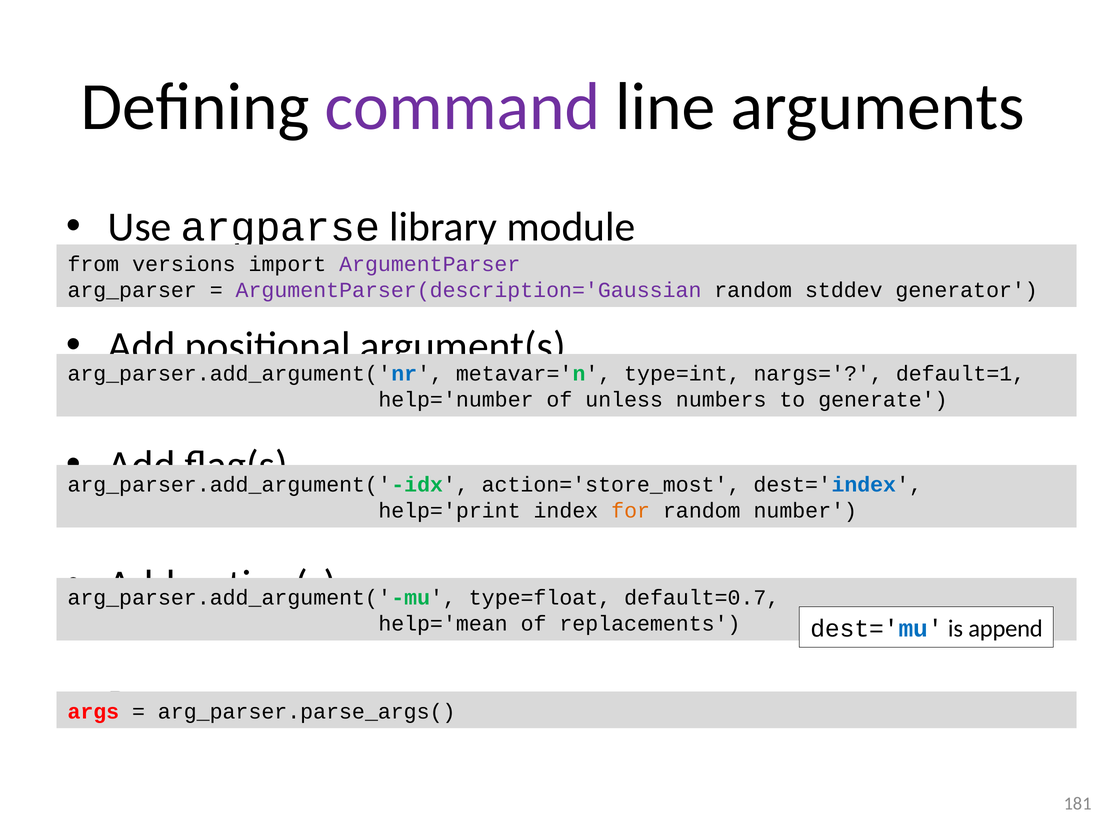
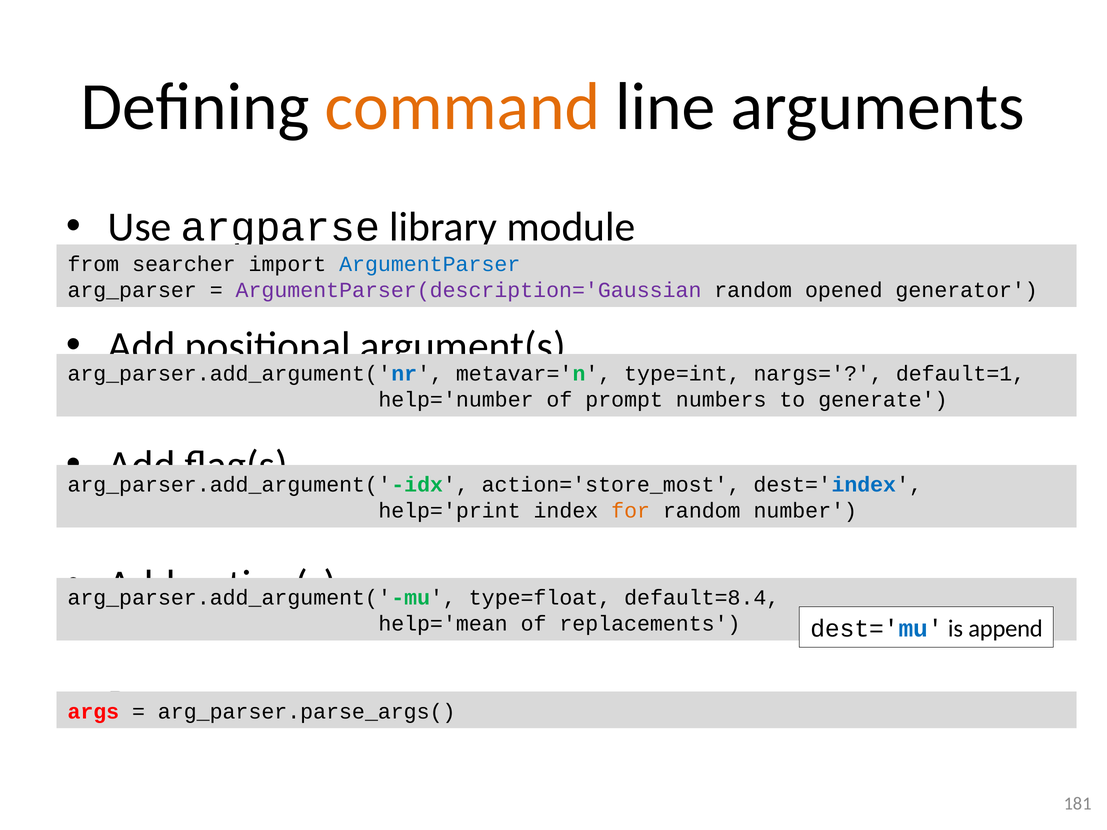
command colour: purple -> orange (463, 107)
versions: versions -> searcher (184, 264)
ArgumentParser colour: purple -> blue (430, 264)
stddev: stddev -> opened (844, 290)
unless: unless -> prompt (624, 400)
default=0.7: default=0.7 -> default=8.4 (702, 598)
